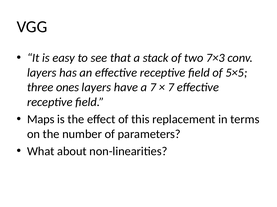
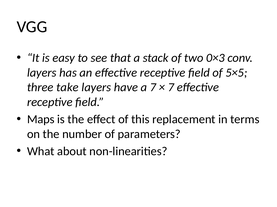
7×3: 7×3 -> 0×3 (215, 58)
ones: ones -> take (67, 88)
